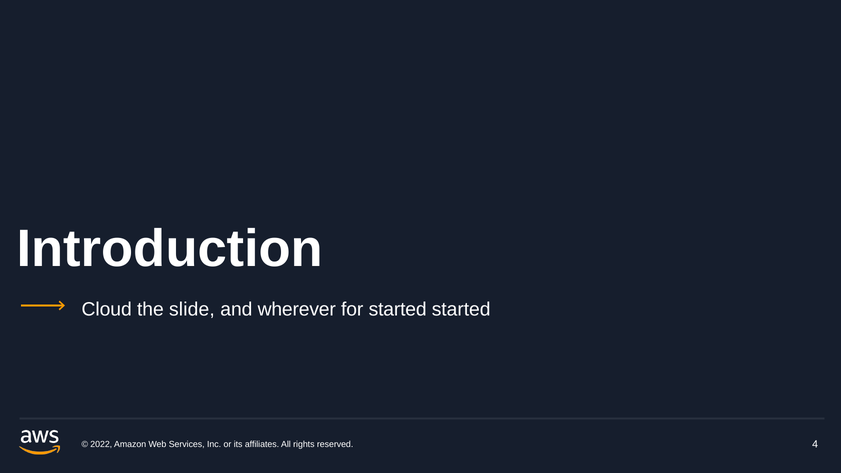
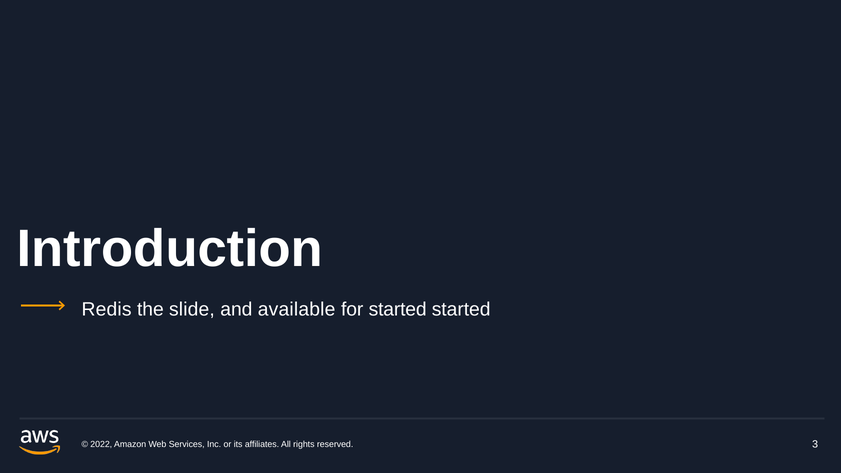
Cloud: Cloud -> Redis (107, 309)
wherever: wherever -> available (297, 309)
4: 4 -> 3 (815, 444)
